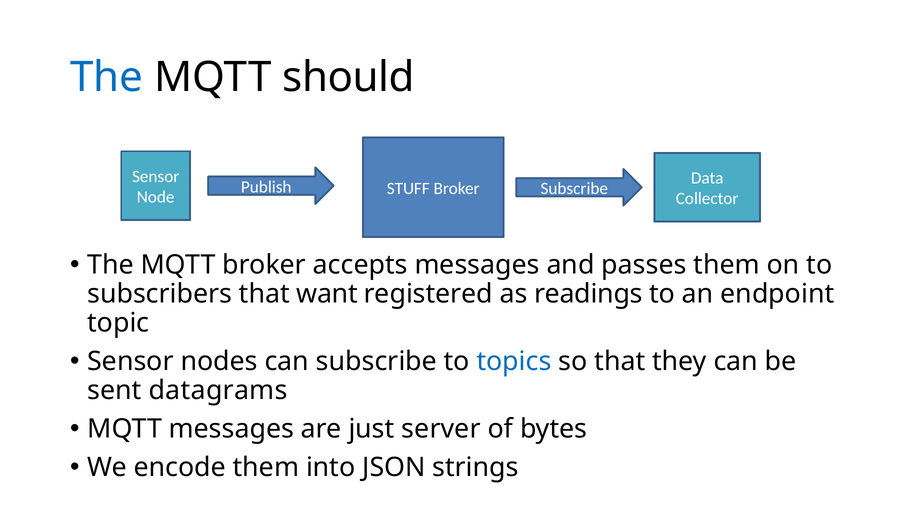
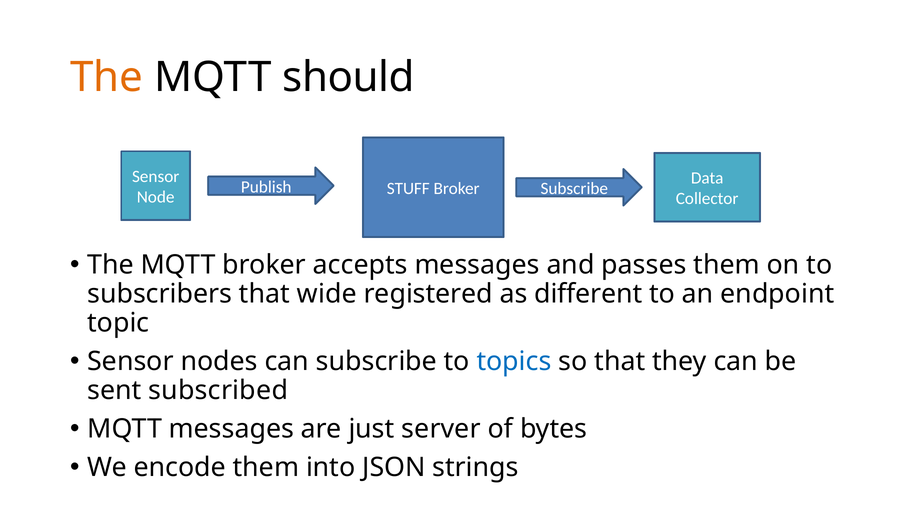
The colour: blue -> orange (107, 77)
want: want -> wide (327, 294)
readings: readings -> different (588, 294)
datagrams: datagrams -> subscribed (218, 390)
